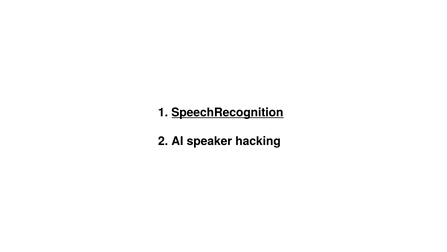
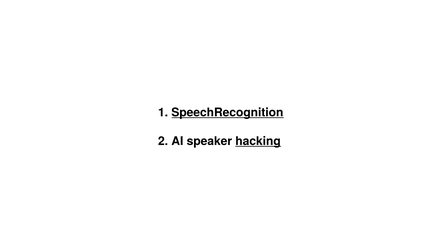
hacking underline: none -> present (258, 141)
